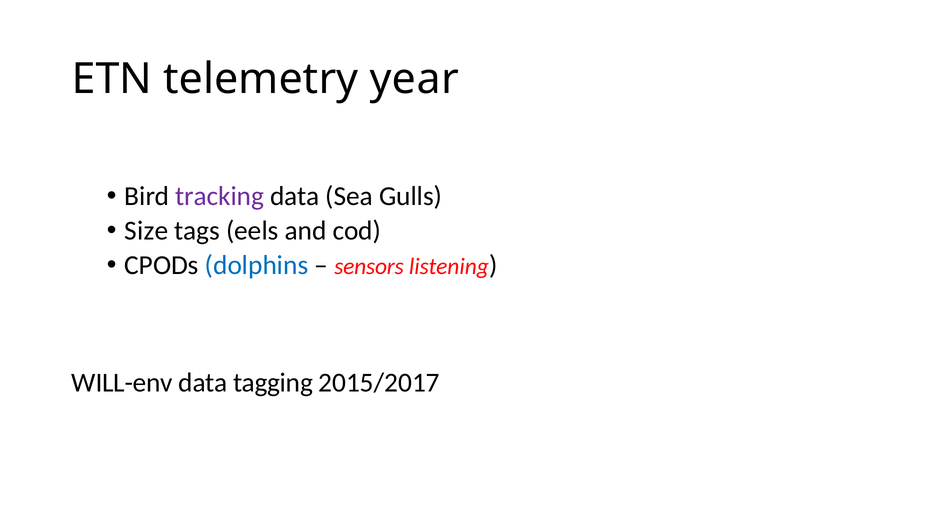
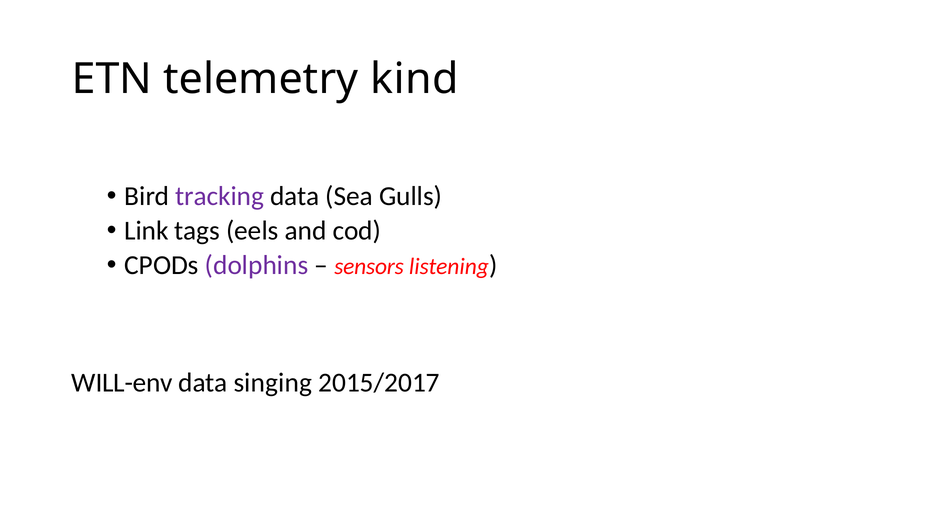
year: year -> kind (414, 79)
Size: Size -> Link (146, 231)
dolphins colour: blue -> purple (257, 265)
tagging: tagging -> singing (273, 383)
